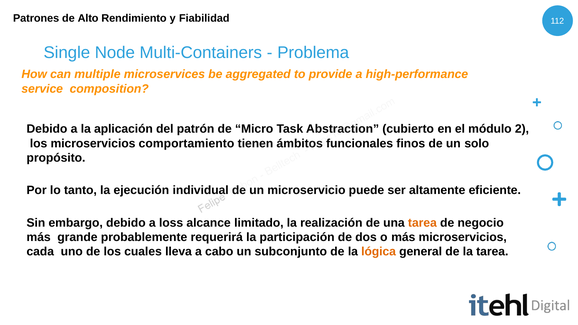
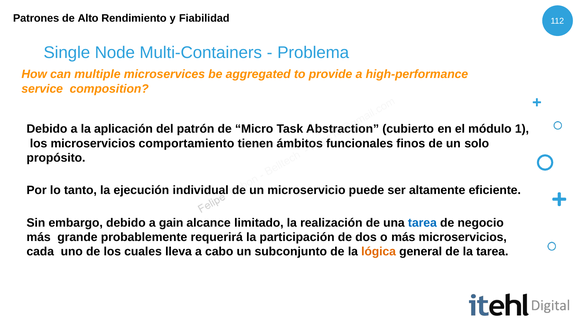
2: 2 -> 1 (522, 129)
loss: loss -> gain (171, 223)
tarea colour: orange -> blue (422, 223)
